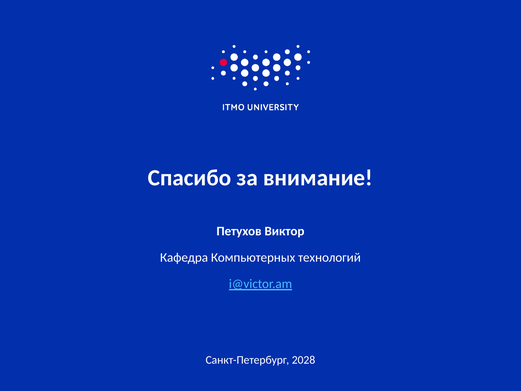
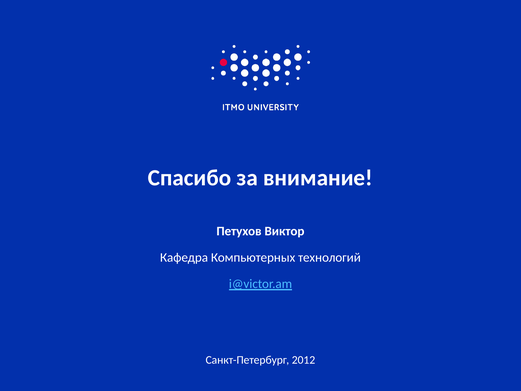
2028: 2028 -> 2012 (303, 360)
